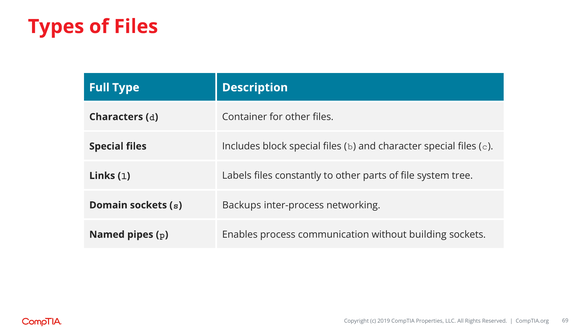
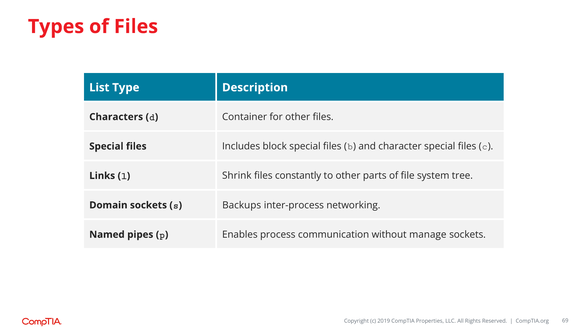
Full: Full -> List (99, 87)
Labels: Labels -> Shrink (237, 176)
building: building -> manage (428, 234)
